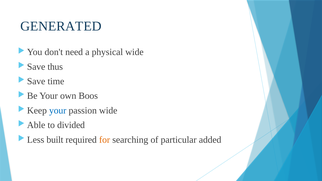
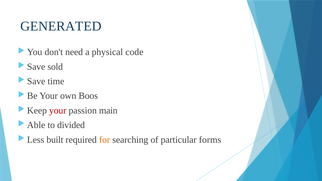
physical wide: wide -> code (134, 52)
thus: thus -> sold (55, 67)
your colour: blue -> red (58, 111)
passion wide: wide -> main (108, 111)
added: added -> forms (210, 140)
